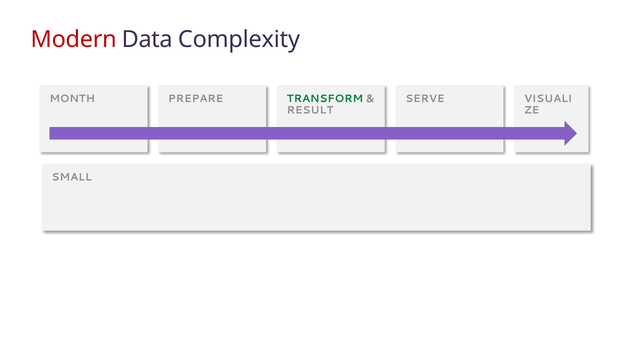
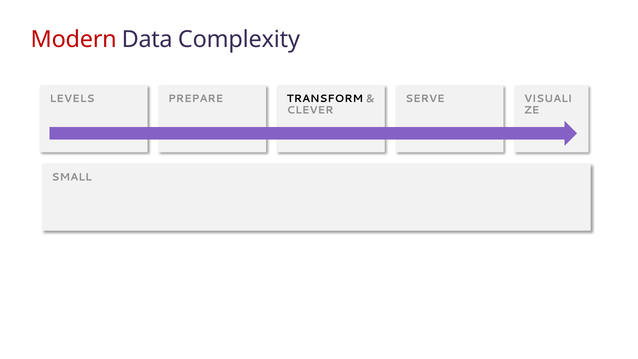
MONTH: MONTH -> LEVELS (72, 99)
TRANSFORM colour: green -> black (325, 99)
RESULT: RESULT -> CLEVER (310, 110)
